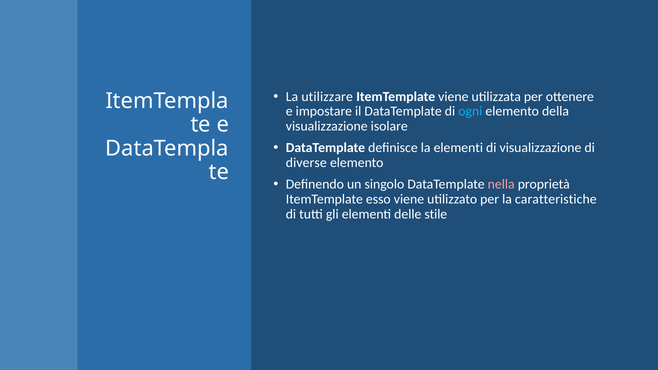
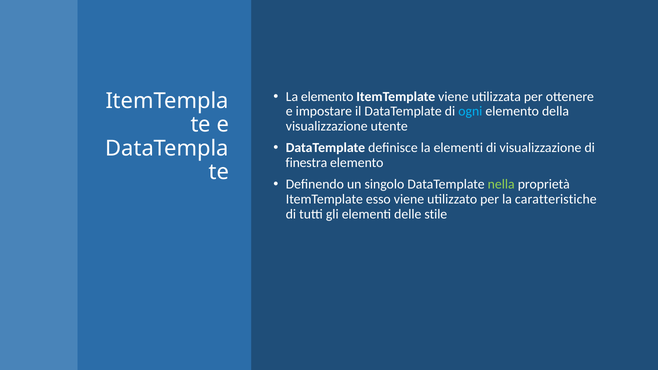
La utilizzare: utilizzare -> elemento (327, 97)
isolare: isolare -> utente (389, 126)
diverse: diverse -> finestra (306, 163)
nella colour: pink -> light green (501, 184)
